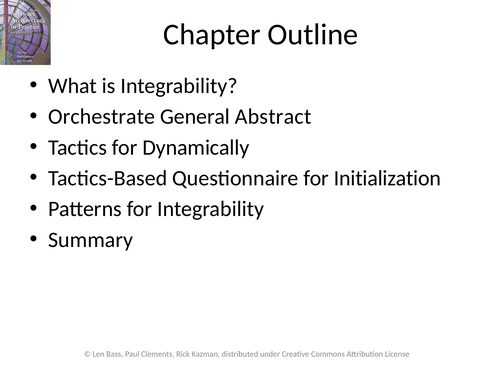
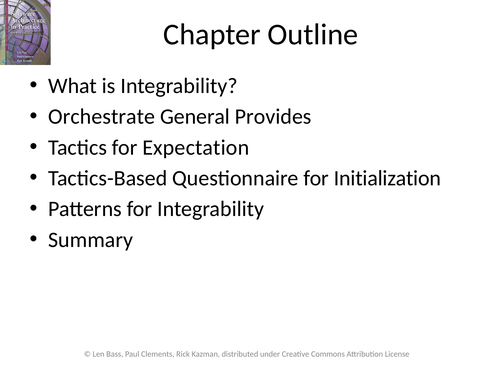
Abstract: Abstract -> Provides (273, 116)
Dynamically: Dynamically -> Expectation (196, 147)
